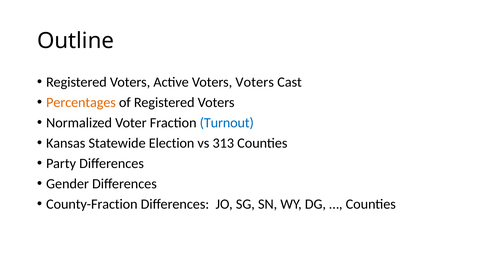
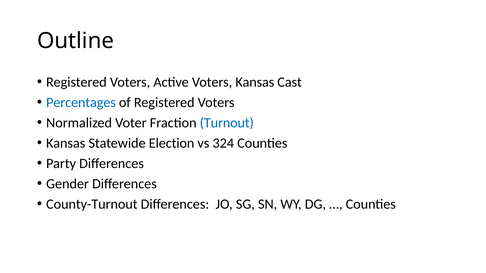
Voters Voters: Voters -> Kansas (255, 82)
Percentages colour: orange -> blue (81, 103)
313: 313 -> 324 (223, 143)
County-Fraction: County-Fraction -> County-Turnout (92, 204)
